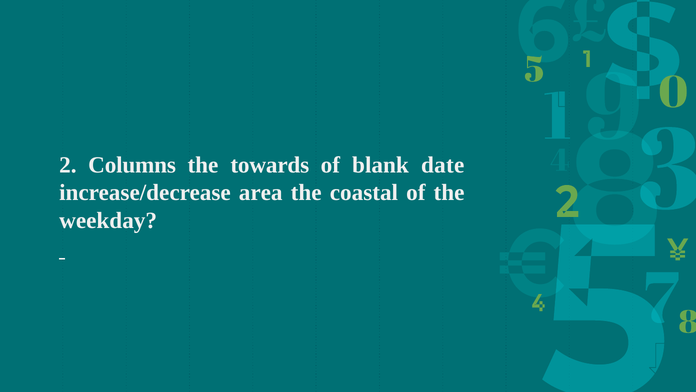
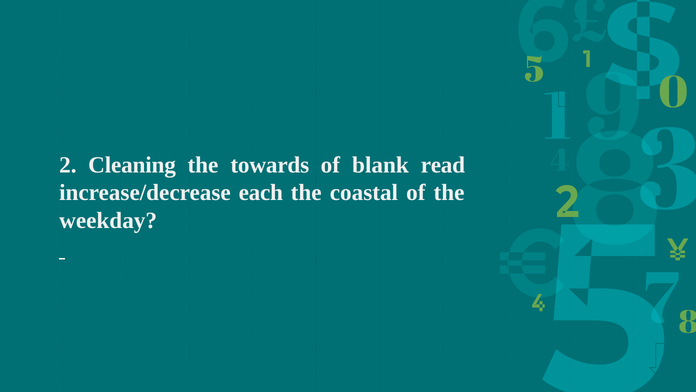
Columns: Columns -> Cleaning (132, 165)
date: date -> read (443, 165)
area: area -> each (261, 192)
